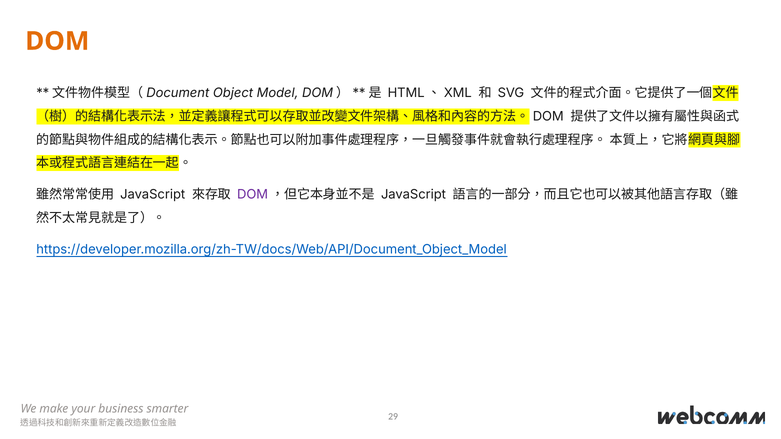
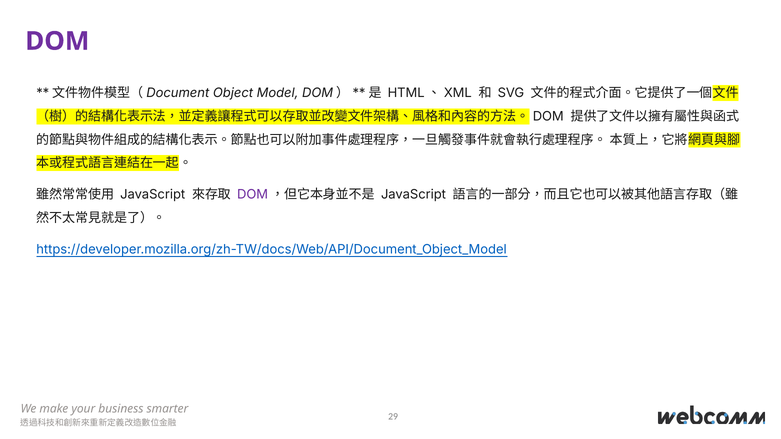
DOM colour: orange -> purple (57, 41)
